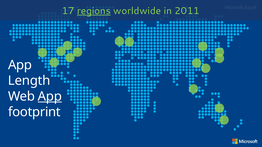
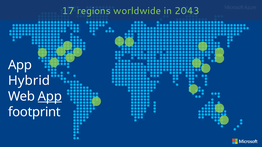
regions underline: present -> none (94, 11)
2011: 2011 -> 2043 (187, 11)
Length: Length -> Hybrid (29, 81)
